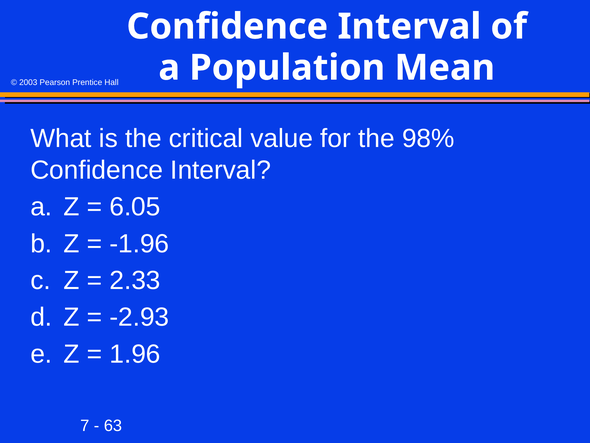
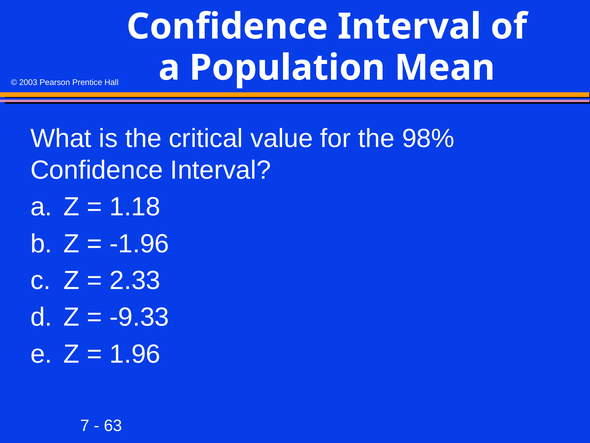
6.05: 6.05 -> 1.18 (135, 207)
-2.93: -2.93 -> -9.33 (139, 317)
